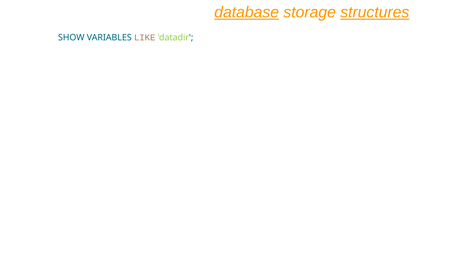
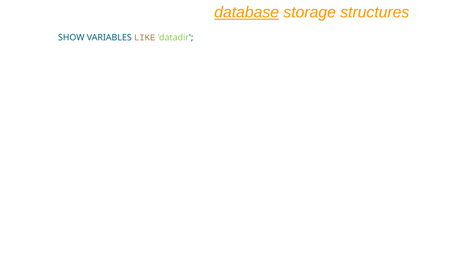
structures underline: present -> none (375, 12)
